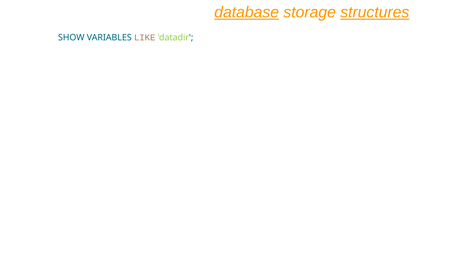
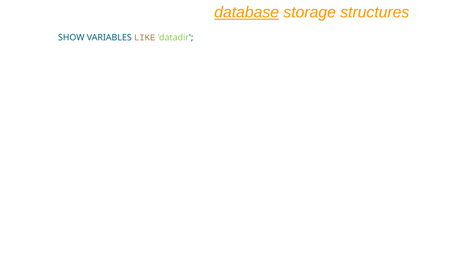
structures underline: present -> none (375, 12)
